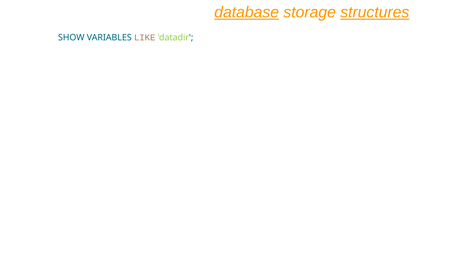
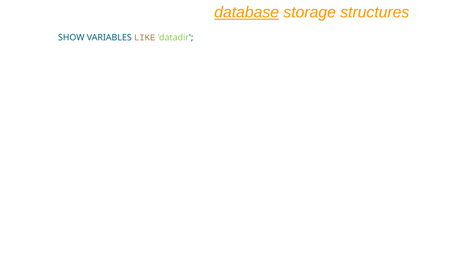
structures underline: present -> none (375, 12)
